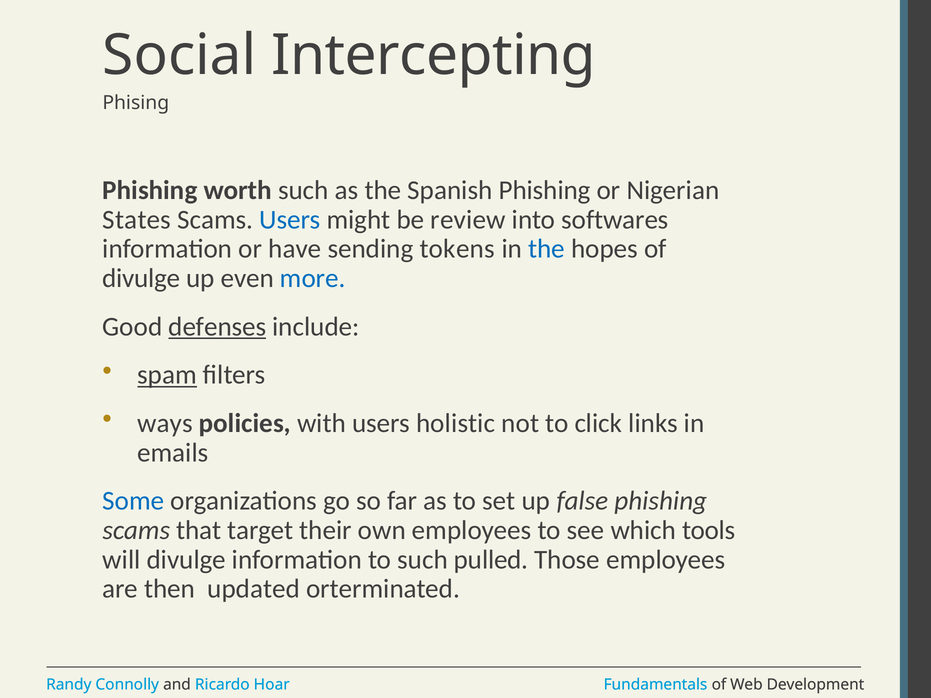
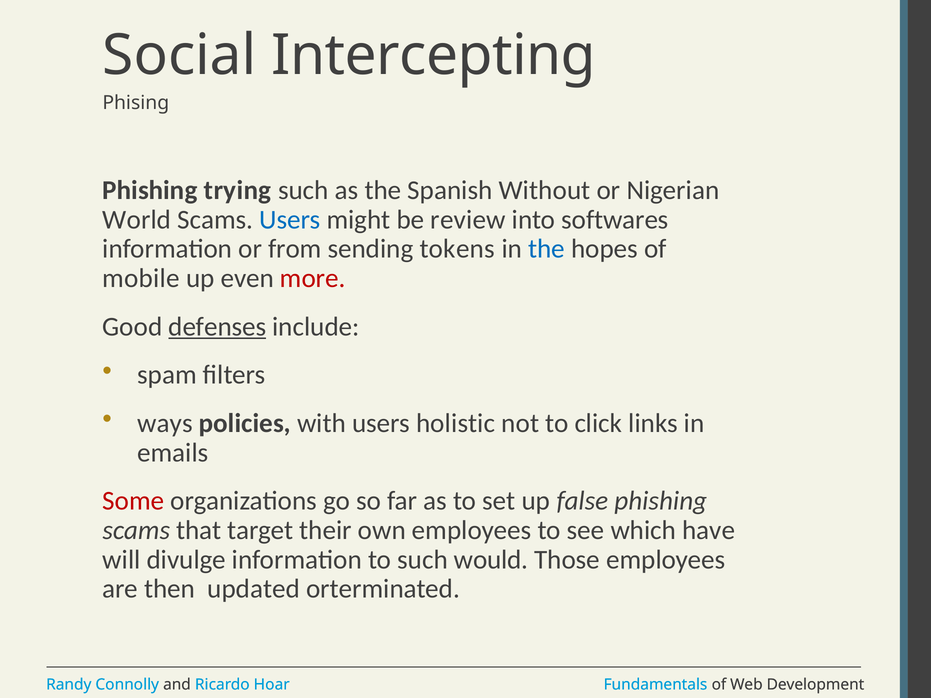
worth: worth -> trying (238, 190)
Spanish Phishing: Phishing -> Without (545, 190)
States: States -> World (137, 220)
have: have -> from (295, 249)
divulge: divulge -> mobile (141, 278)
more colour: blue -> red (313, 278)
spam underline: present -> none (167, 375)
Some colour: blue -> red (133, 501)
tools: tools -> have (709, 530)
pulled: pulled -> would (491, 560)
